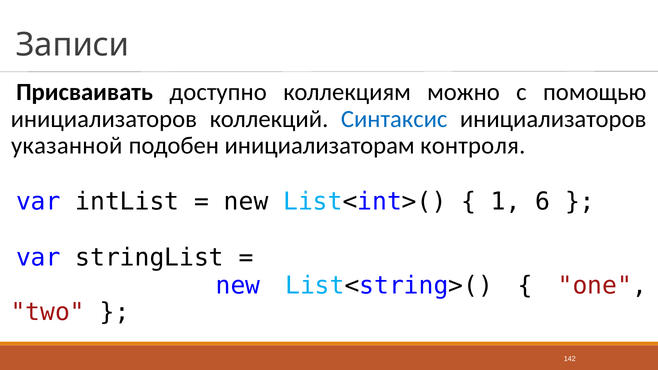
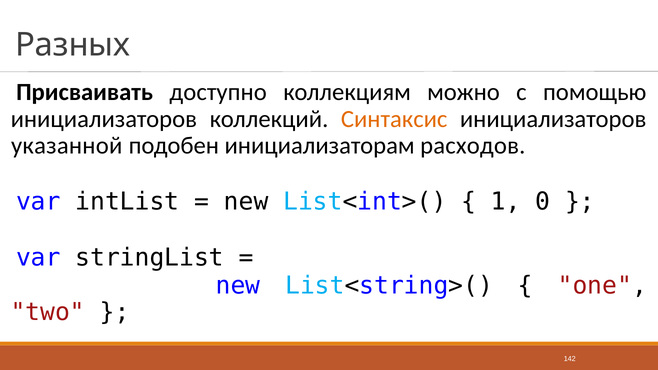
Записи: Записи -> Разных (73, 45)
Синтаксис colour: blue -> orange (394, 119)
контроля: контроля -> расходов (473, 146)
6: 6 -> 0 (543, 202)
